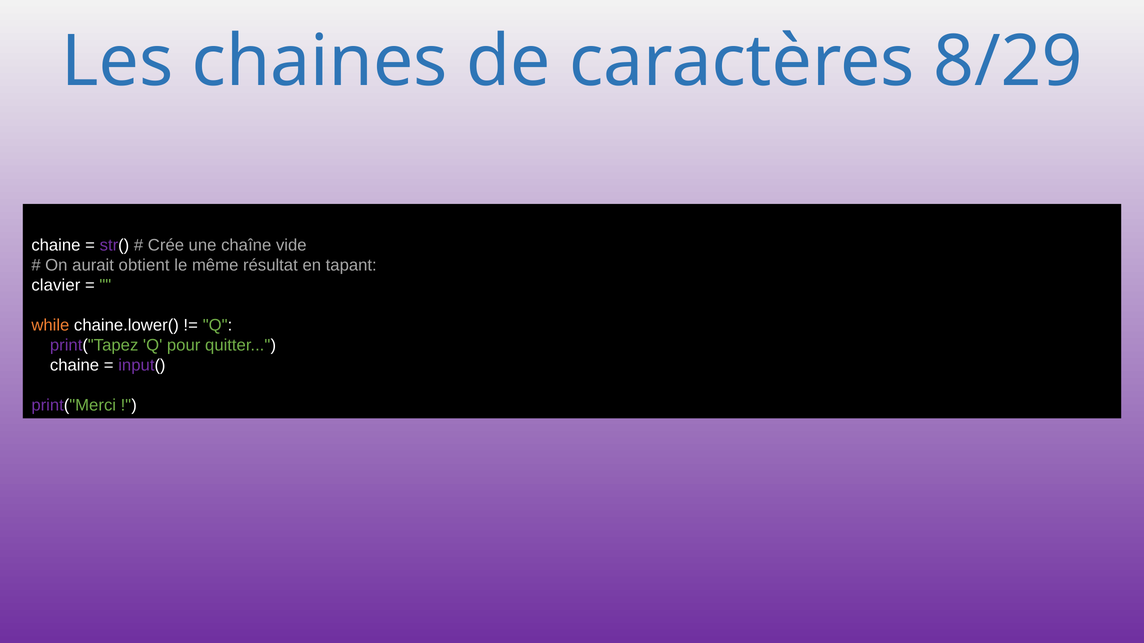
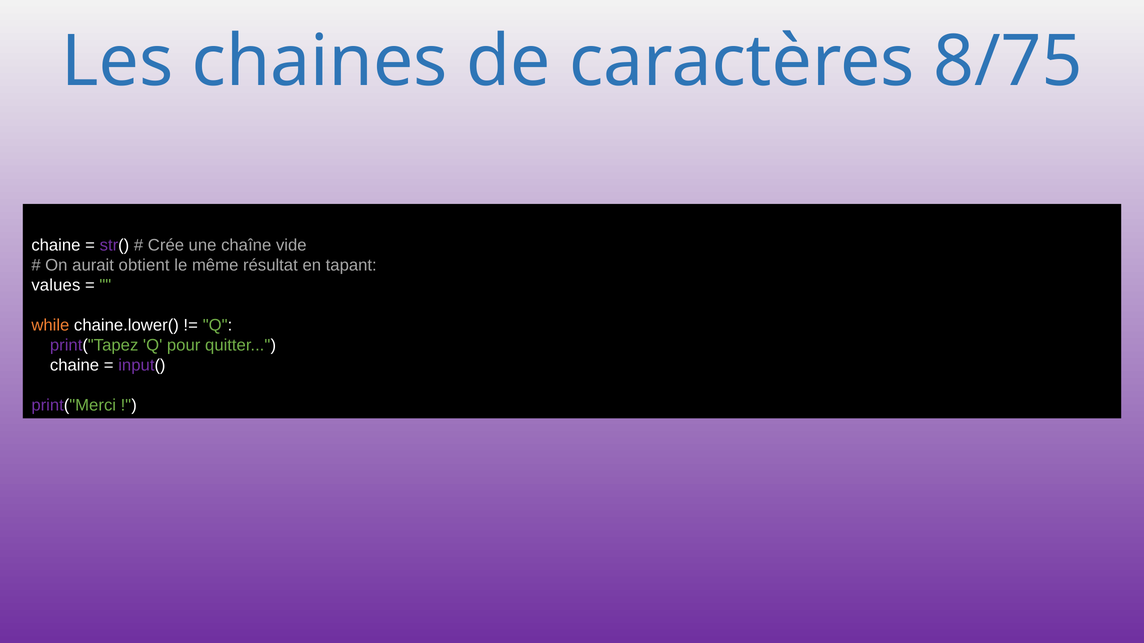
8/29: 8/29 -> 8/75 (1008, 62)
clavier: clavier -> values (56, 285)
